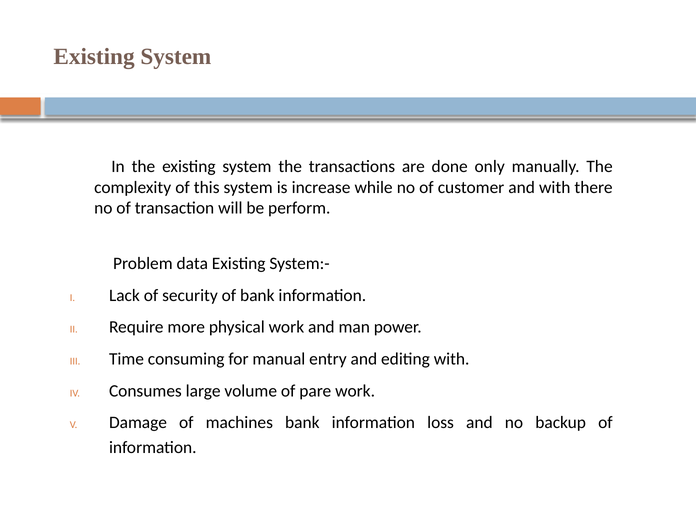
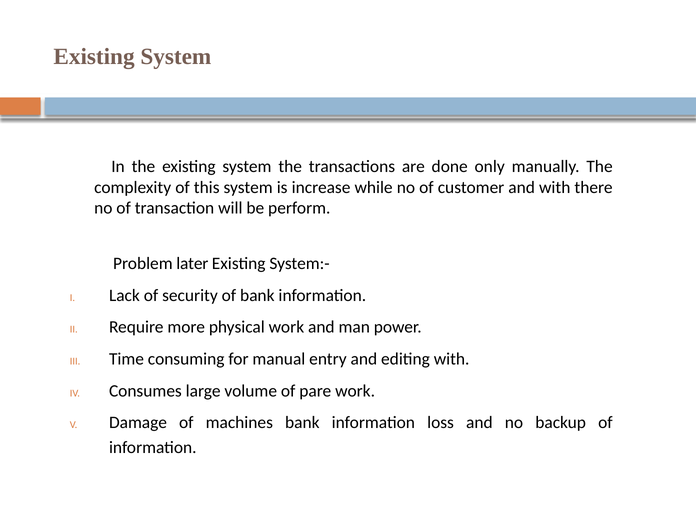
data: data -> later (192, 264)
